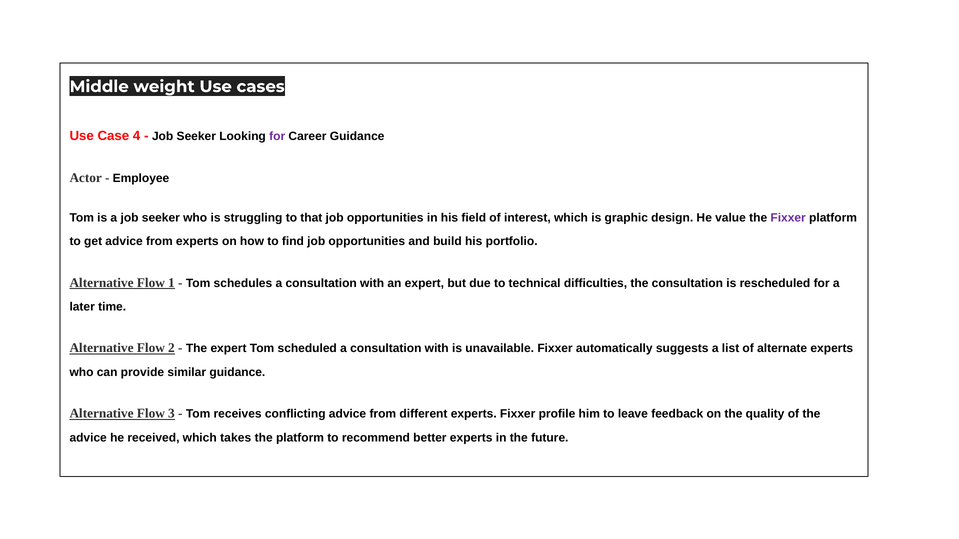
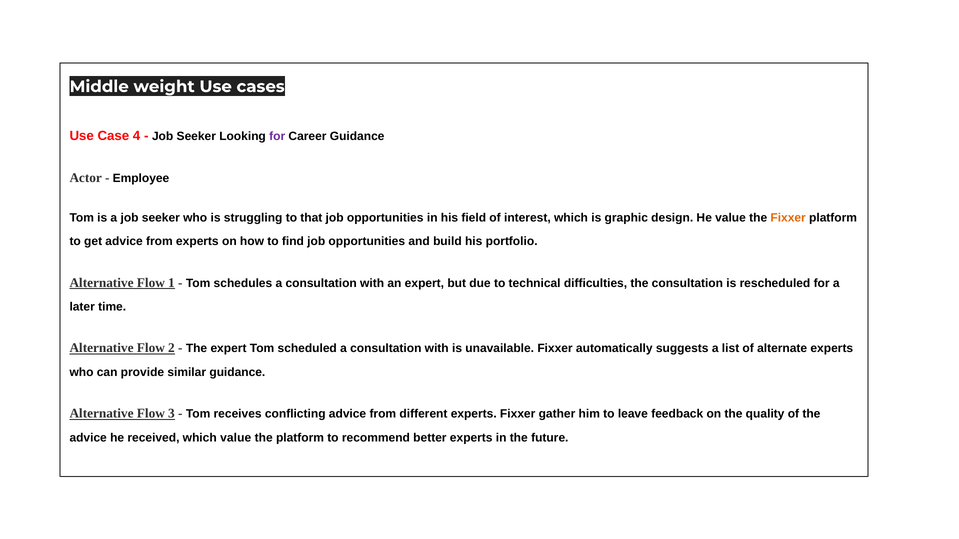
Fixxer colour: purple -> orange (788, 218)
profile: profile -> gather (557, 414)
which takes: takes -> value (236, 438)
